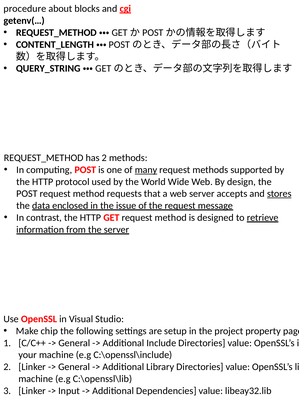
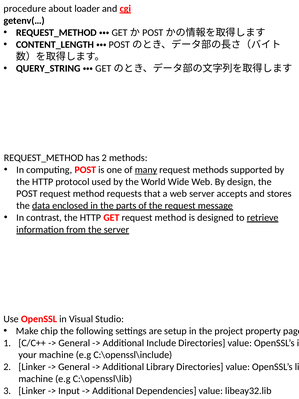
blocks: blocks -> loader (87, 9)
stores underline: present -> none (279, 194)
issue: issue -> parts (126, 205)
